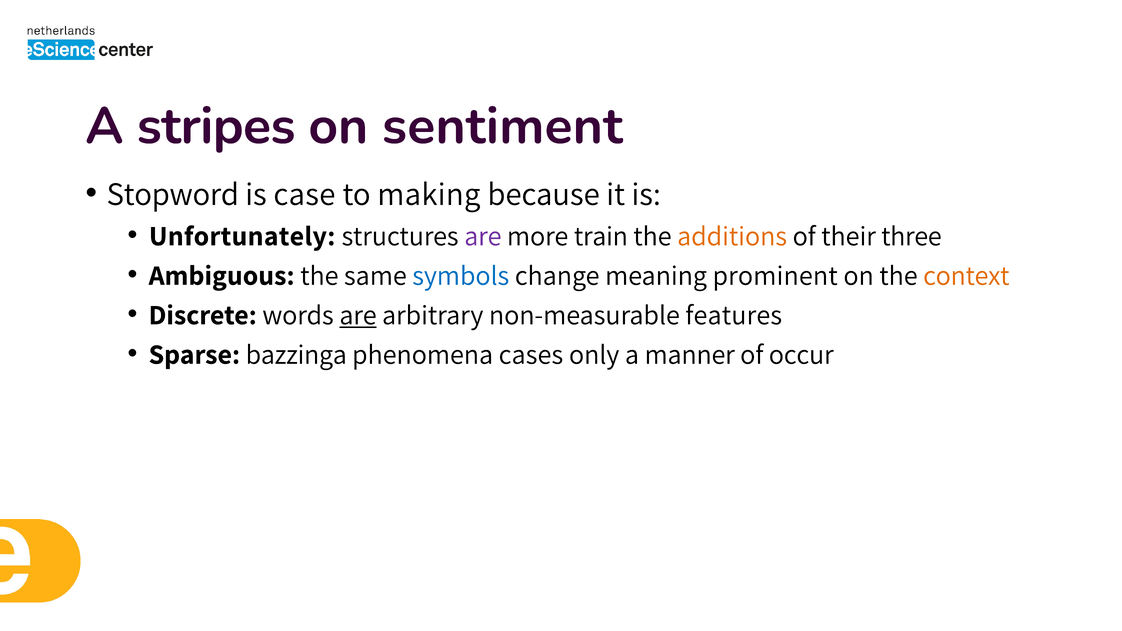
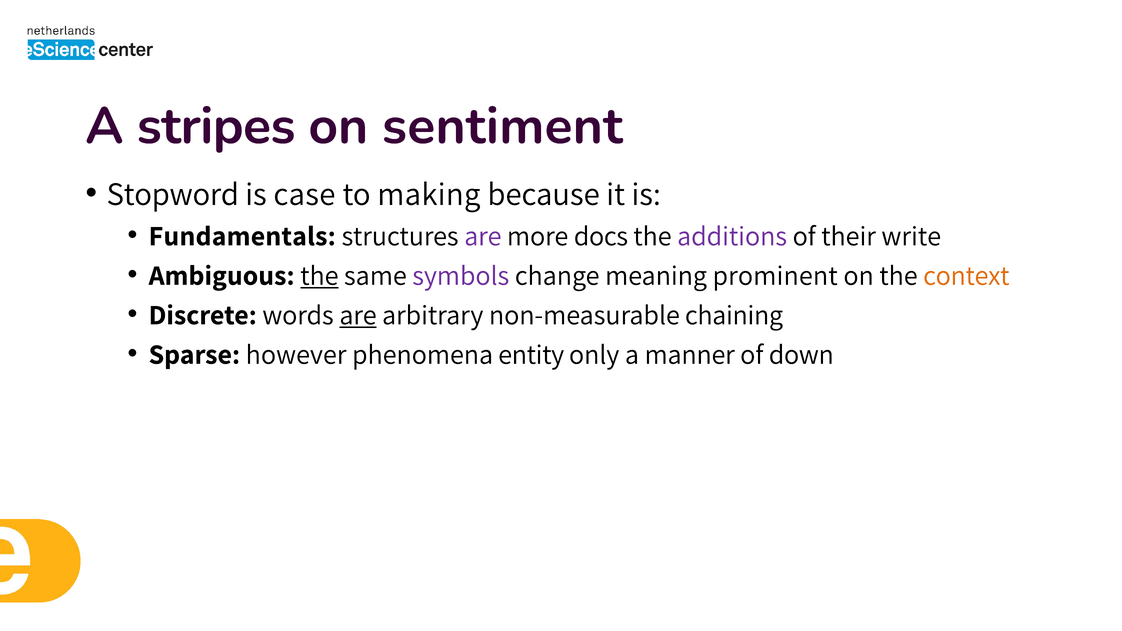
Unfortunately: Unfortunately -> Fundamentals (242, 236)
train: train -> docs (601, 236)
additions colour: orange -> purple (732, 236)
three: three -> write (911, 236)
the underline: none -> present (319, 276)
symbols colour: blue -> purple (461, 276)
features: features -> chaining (734, 315)
bazzinga: bazzinga -> however (296, 355)
cases: cases -> entity (531, 355)
occur: occur -> down (801, 355)
